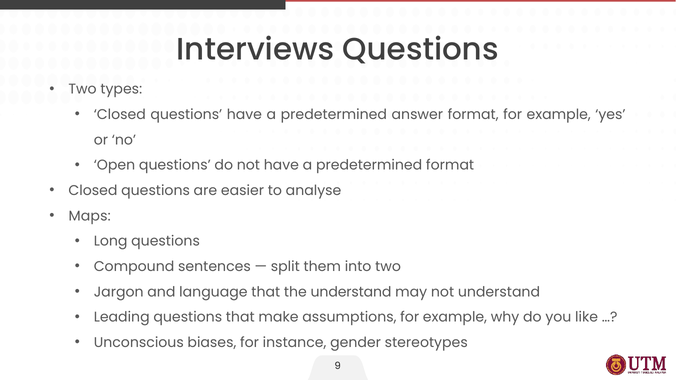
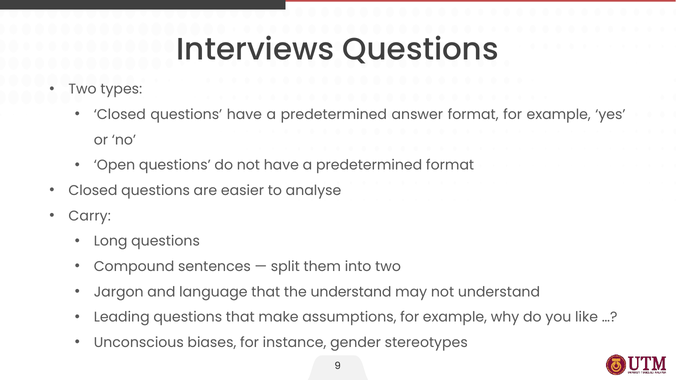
Maps: Maps -> Carry (90, 216)
